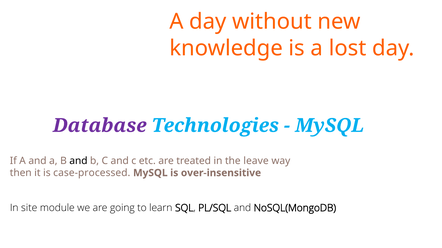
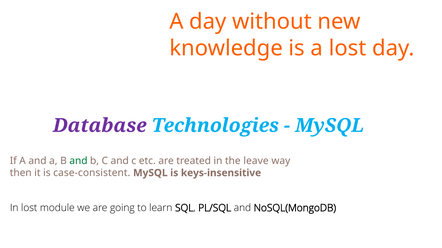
and colour: black -> green (78, 161)
case-processed: case-processed -> case-consistent (92, 173)
over-insensitive: over-insensitive -> keys-insensitive (221, 173)
In site: site -> lost (29, 208)
